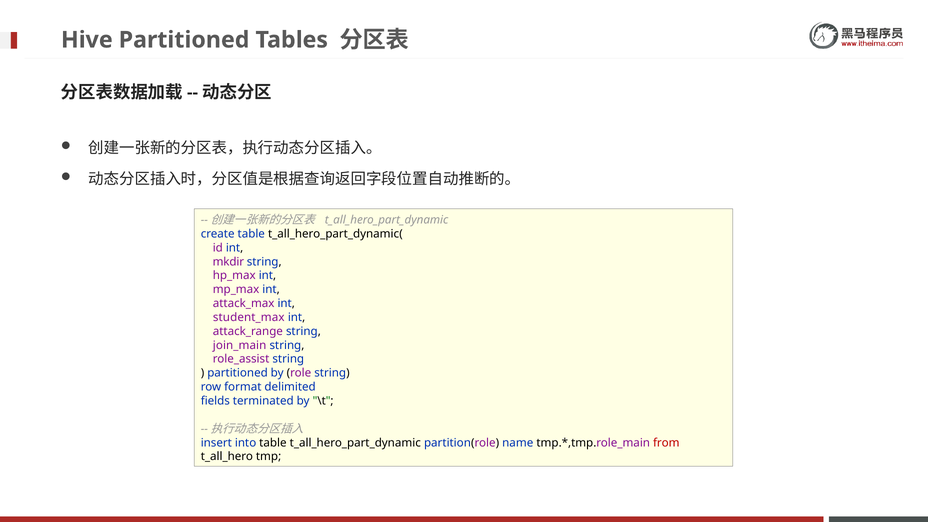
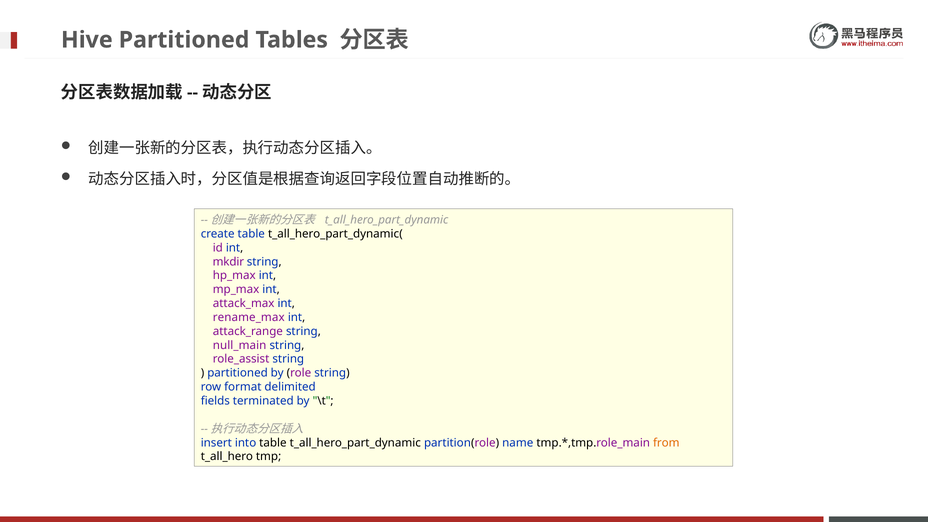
student_max: student_max -> rename_max (249, 317)
join_main: join_main -> null_main (240, 345)
from colour: red -> orange (666, 443)
